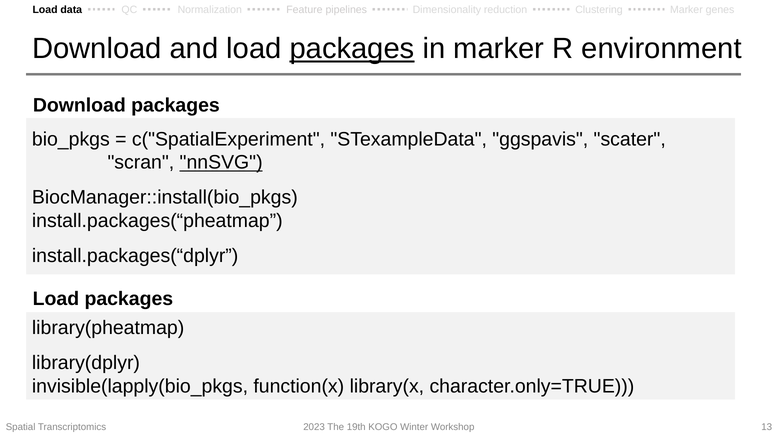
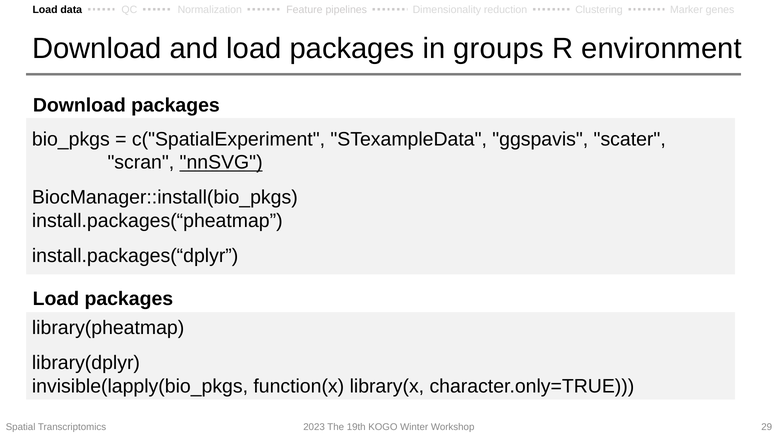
packages underline: present -> none (352, 49)
in marker: marker -> groups (499, 49)
13: 13 -> 29 (767, 427)
